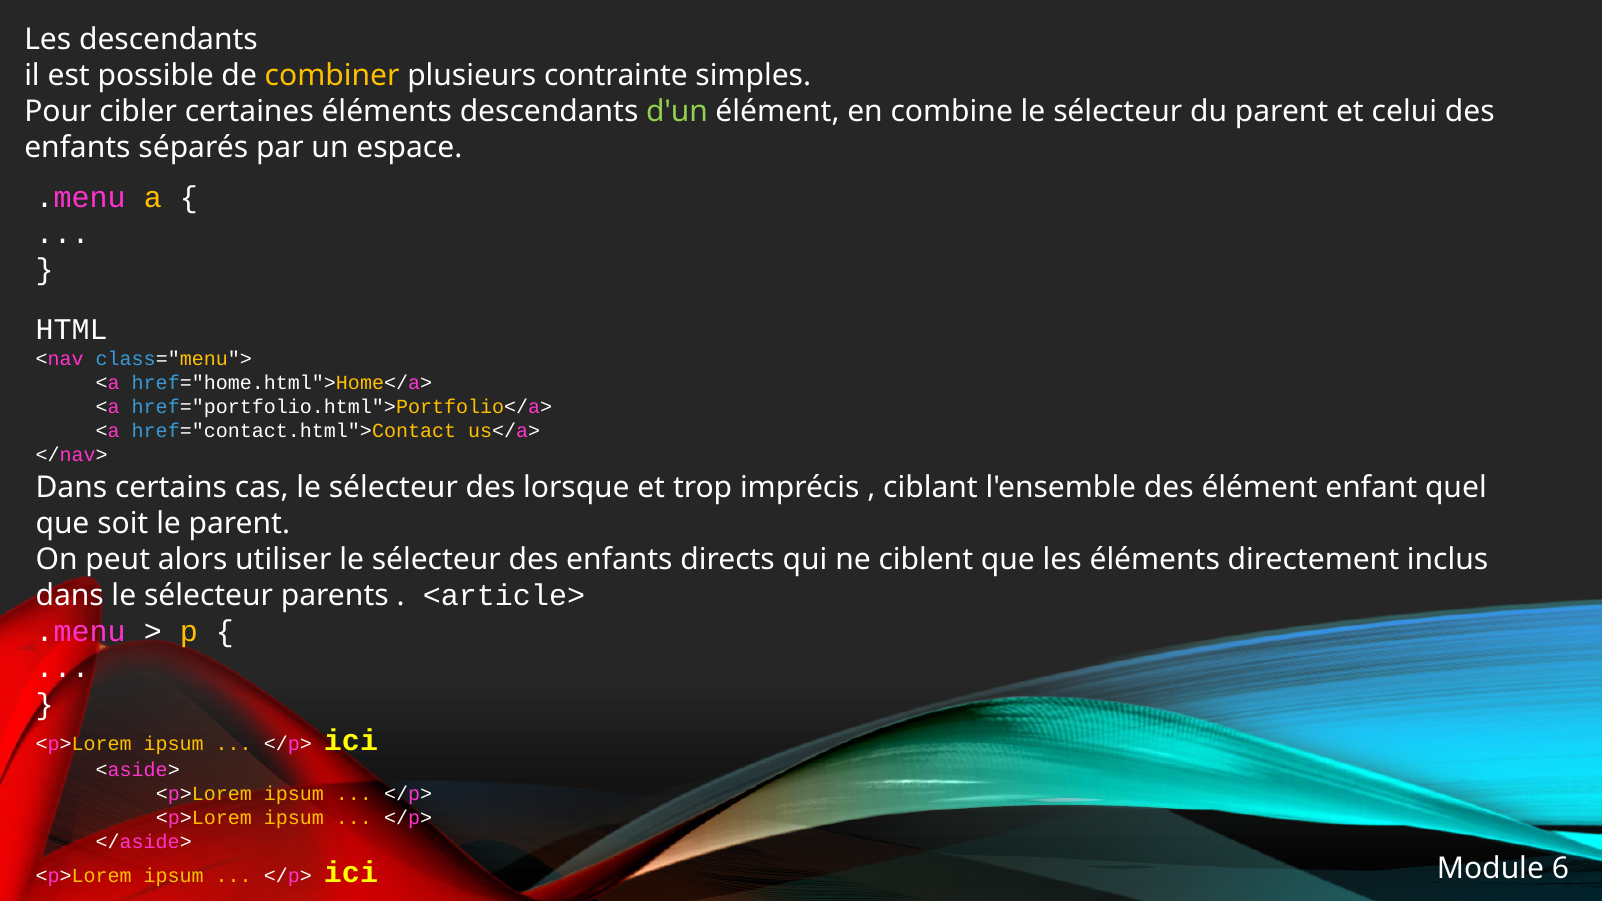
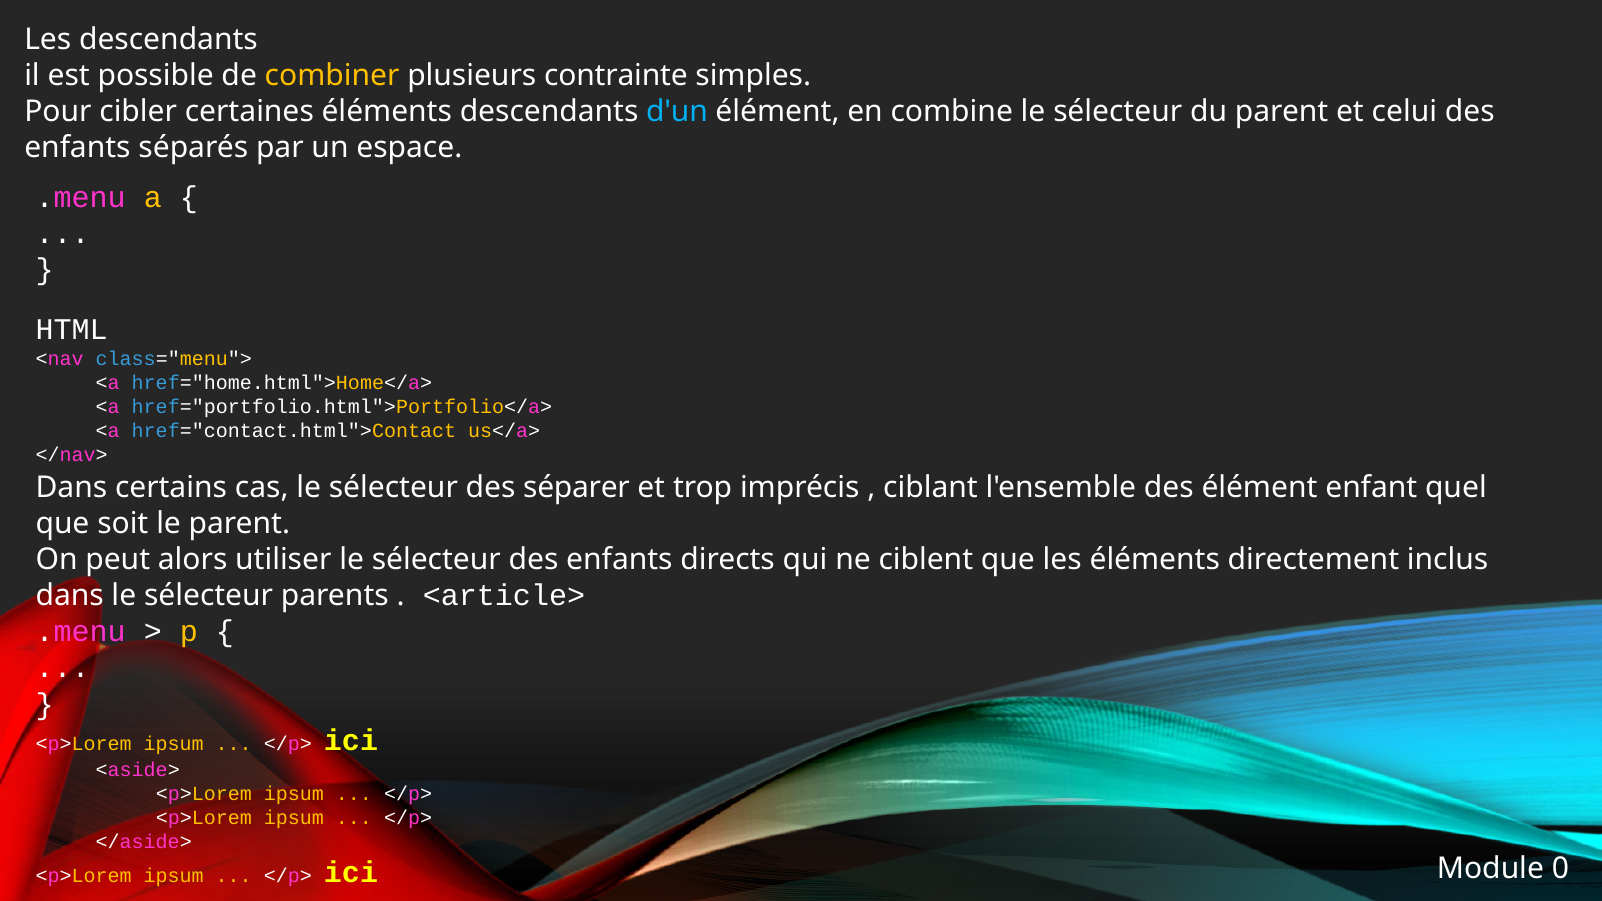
d'un colour: light green -> light blue (677, 112)
lorsque: lorsque -> séparer (577, 488)
6: 6 -> 0 (1560, 869)
